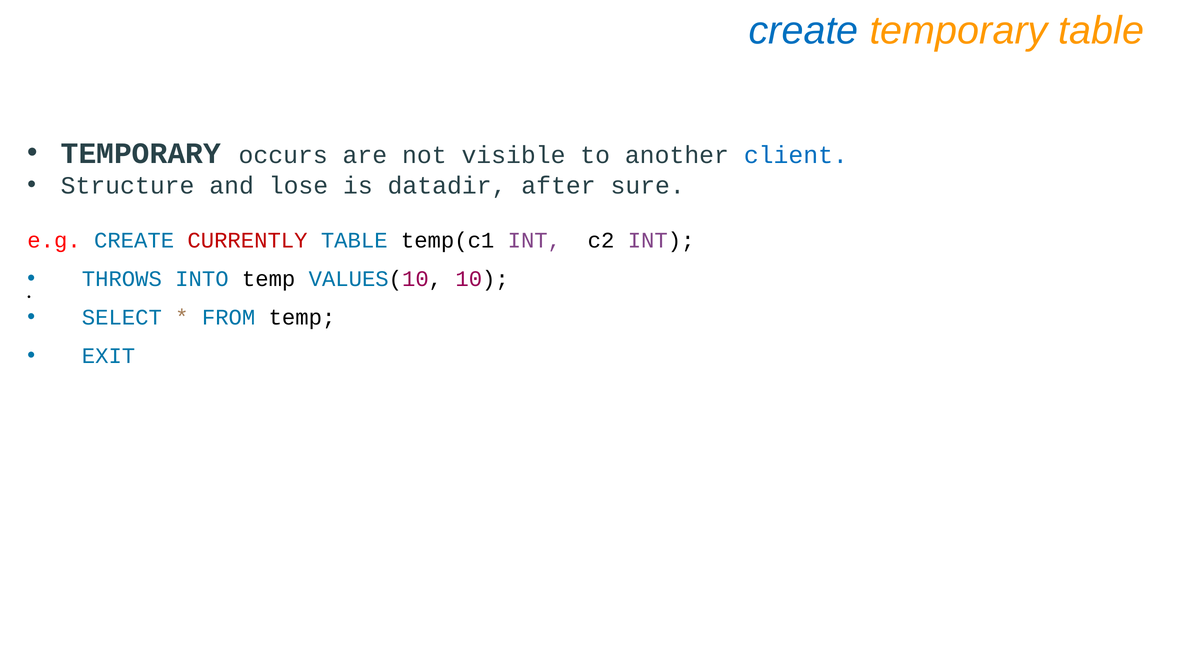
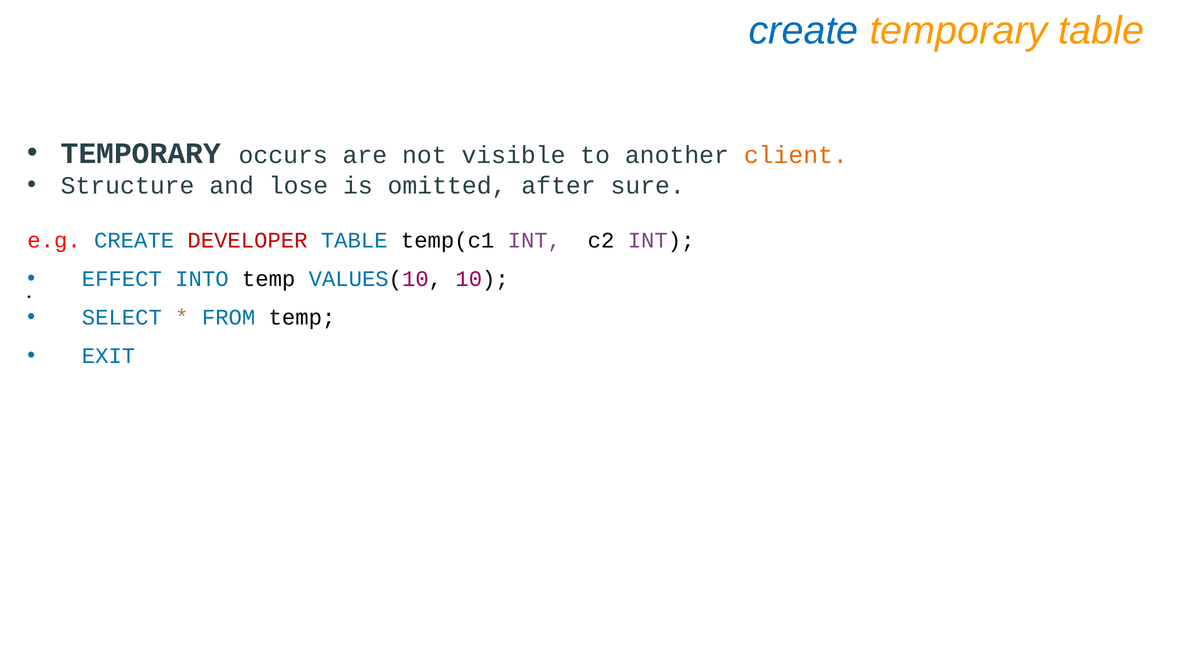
client colour: blue -> orange (796, 155)
datadir: datadir -> omitted (447, 186)
CURRENTLY: CURRENTLY -> DEVELOPER (247, 240)
THROWS: THROWS -> EFFECT (122, 279)
